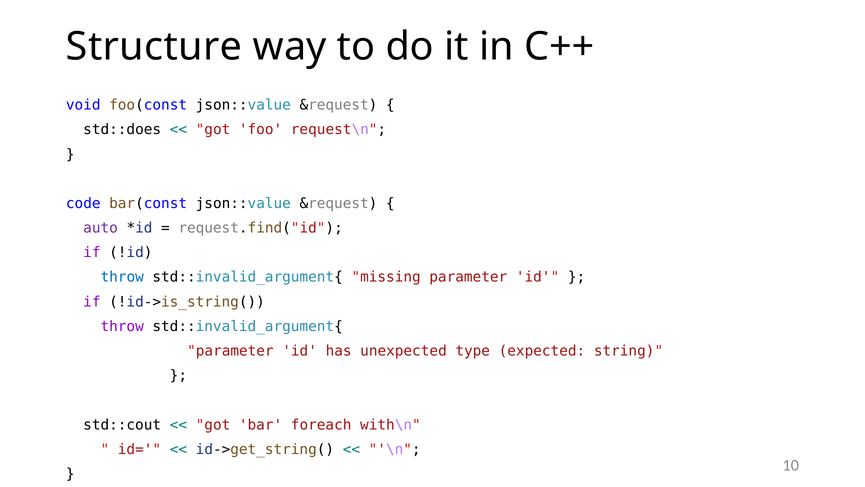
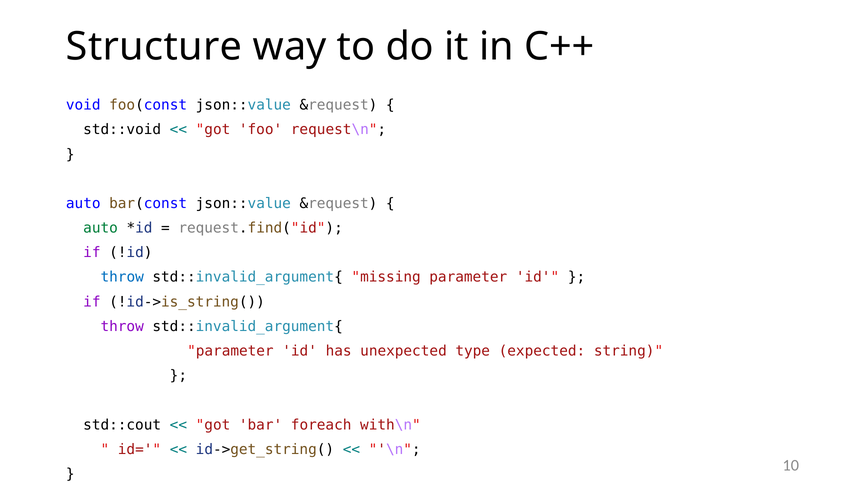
std::does: std::does -> std::void (122, 130)
code: code -> auto (83, 203)
auto colour: purple -> green (101, 228)
